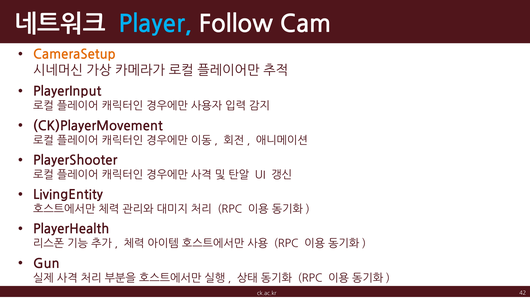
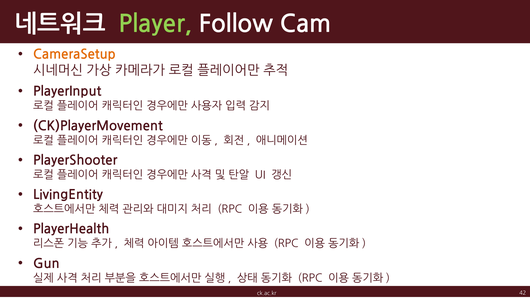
Player colour: light blue -> light green (155, 24)
